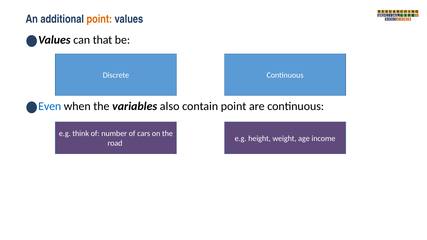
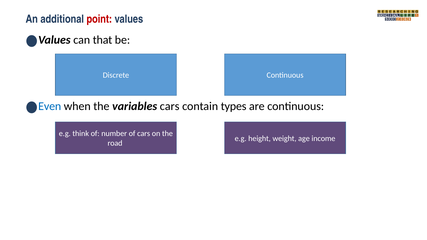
point colour: orange -> red (99, 19)
variables also: also -> cars (170, 106)
contain point: point -> types (234, 106)
